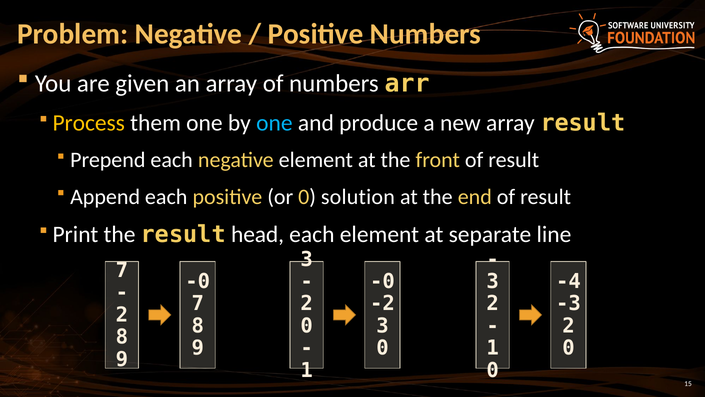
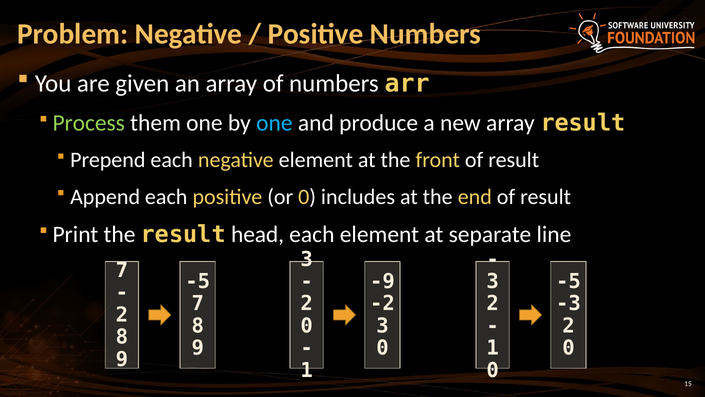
Process colour: yellow -> light green (89, 123)
solution: solution -> includes (358, 197)
-0: -0 -> -5 (198, 281)
-0: -0 -> -9 (382, 281)
-4: -4 -> -5 (568, 281)
